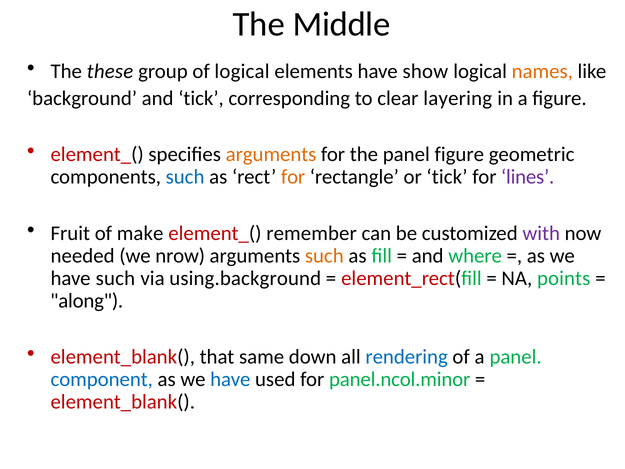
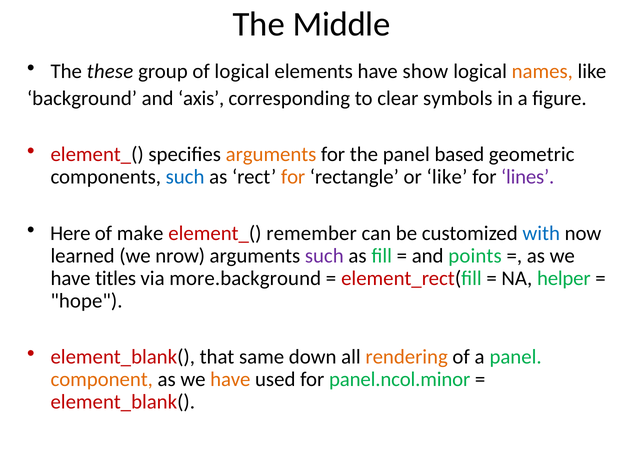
and tick: tick -> axis (201, 98)
layering: layering -> symbols (458, 98)
panel figure: figure -> based (459, 154)
or tick: tick -> like (447, 177)
Fruit: Fruit -> Here (70, 233)
with colour: purple -> blue (541, 233)
needed: needed -> learned (83, 256)
such colour: orange -> purple (324, 256)
where: where -> points (475, 256)
have such: such -> titles (116, 278)
using.background: using.background -> more.background (245, 278)
points: points -> helper (564, 278)
along: along -> hope (87, 301)
rendering colour: blue -> orange (407, 357)
component colour: blue -> orange (102, 379)
have colour: blue -> orange (230, 379)
